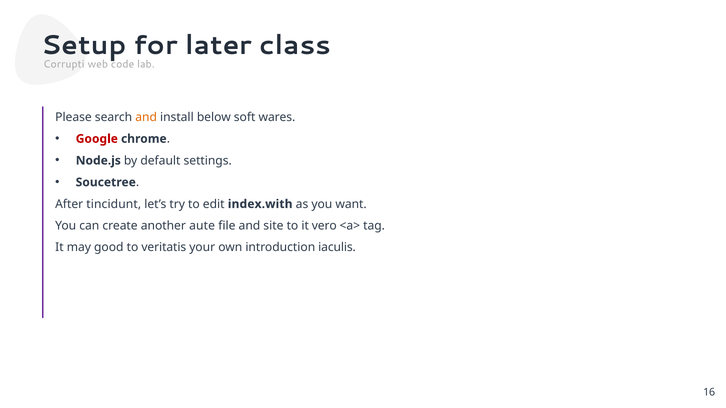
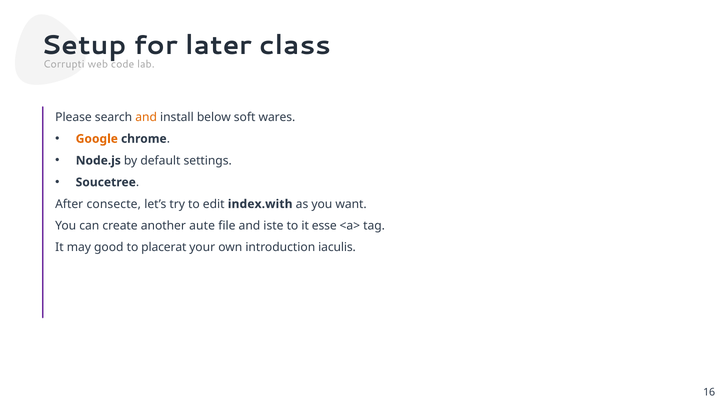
Google colour: red -> orange (97, 139)
tincidunt: tincidunt -> consecte (114, 204)
site: site -> iste (273, 226)
vero: vero -> esse (324, 226)
veritatis: veritatis -> placerat (164, 248)
